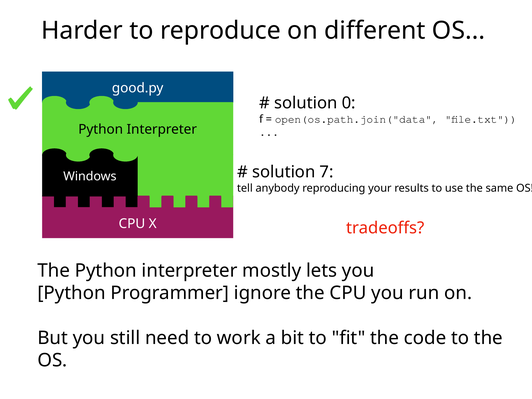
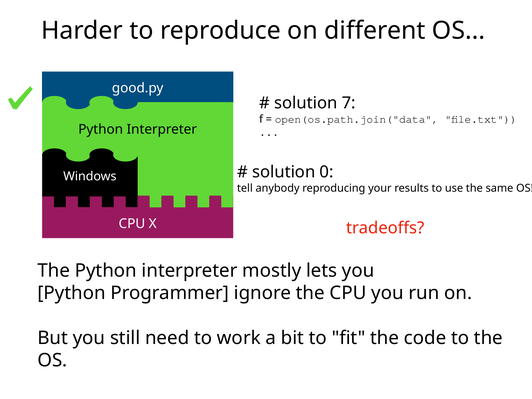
0: 0 -> 7 (349, 103)
7: 7 -> 0 (327, 172)
